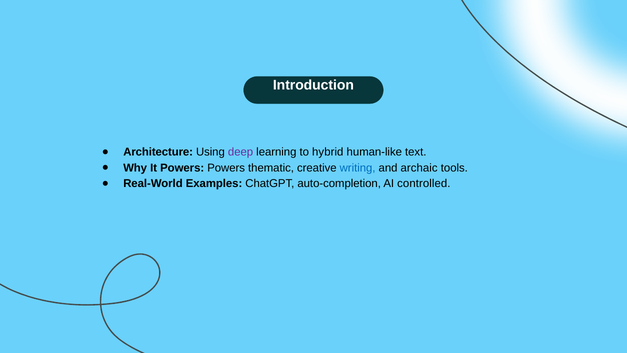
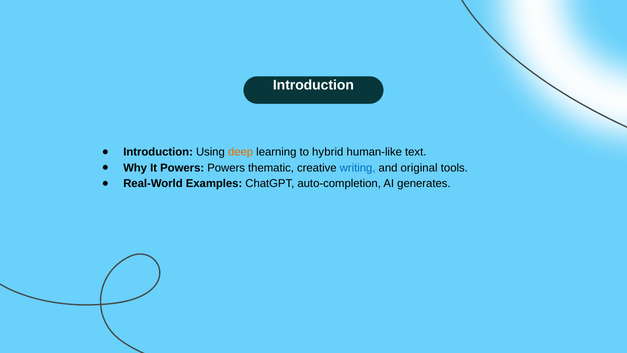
Architecture: Architecture -> Introduction (158, 152)
deep colour: purple -> orange (241, 152)
archaic: archaic -> original (419, 168)
controlled: controlled -> generates (424, 183)
